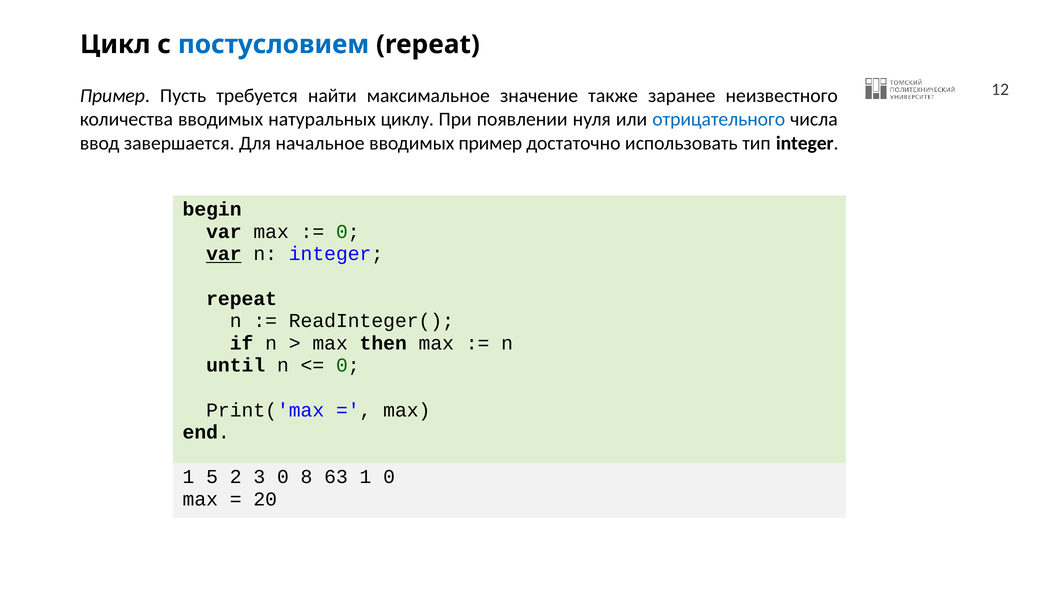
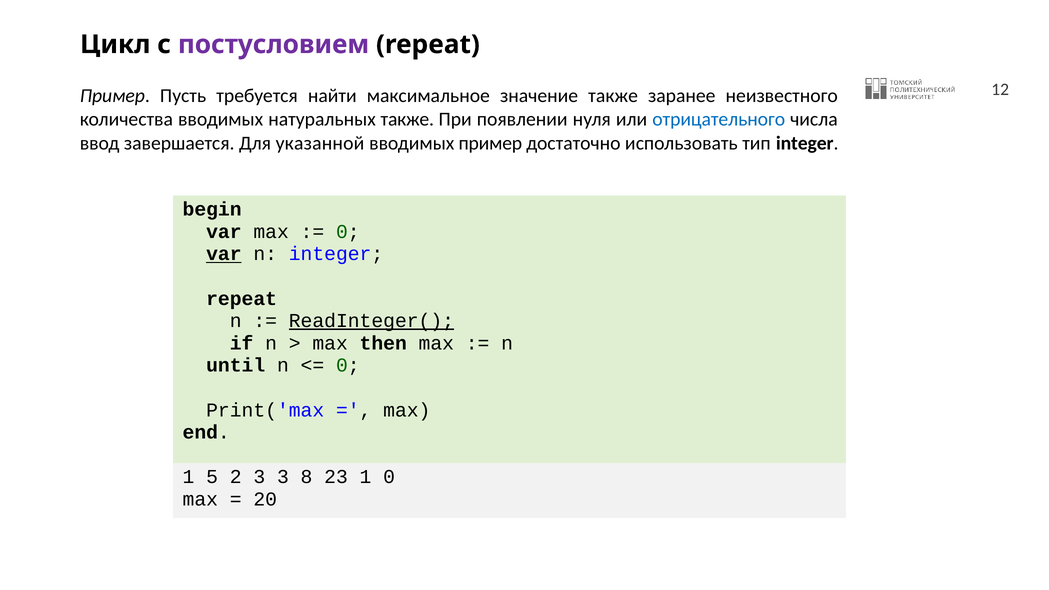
постусловием colour: blue -> purple (274, 44)
натуральных циклу: циклу -> также (407, 119)
начальное: начальное -> указанной (320, 143)
ReadInteger( underline: none -> present (371, 321)
3 0: 0 -> 3 (283, 477)
63: 63 -> 23 (336, 477)
